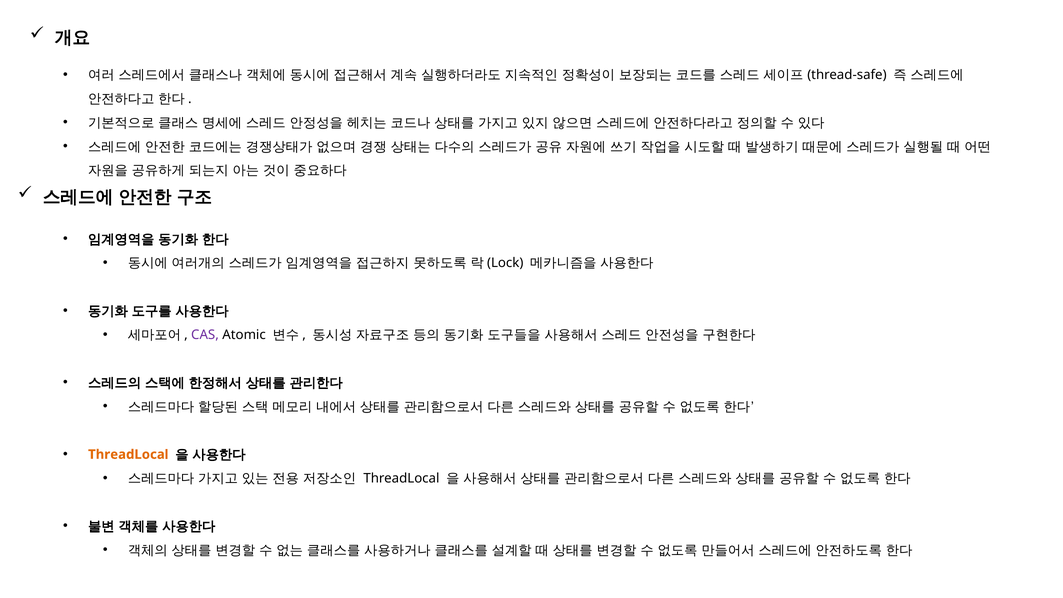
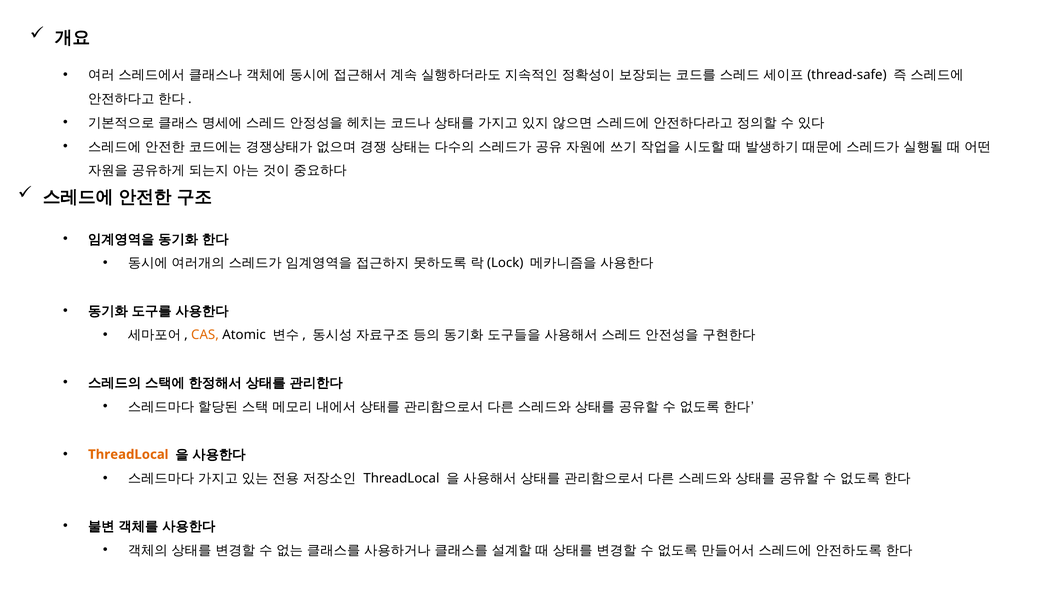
CAS colour: purple -> orange (205, 335)
